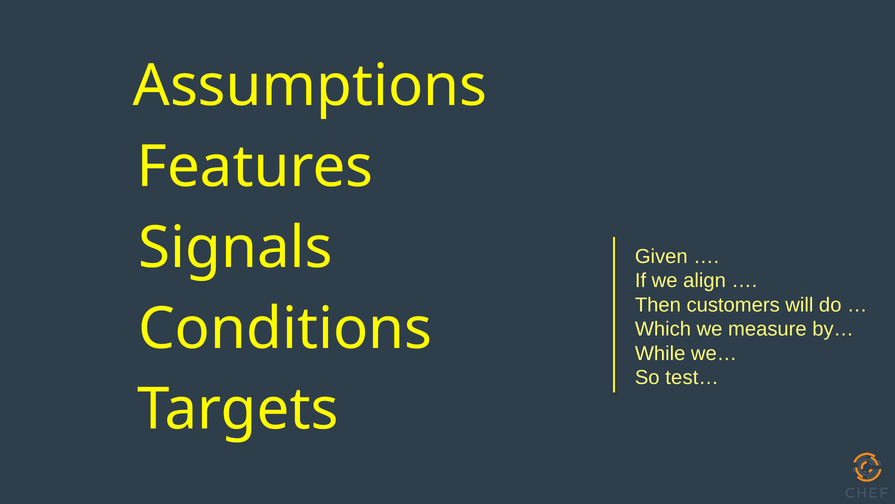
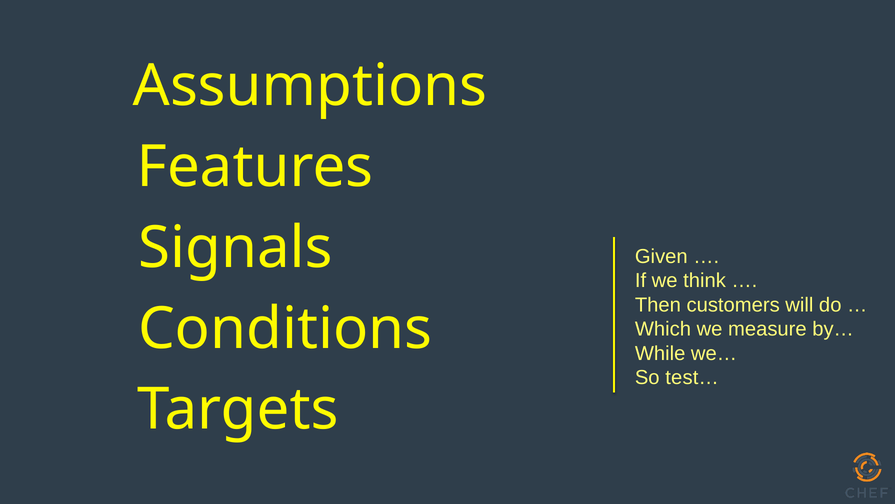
align: align -> think (705, 280)
